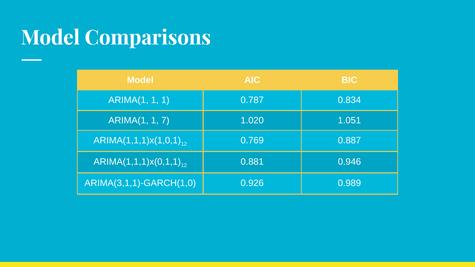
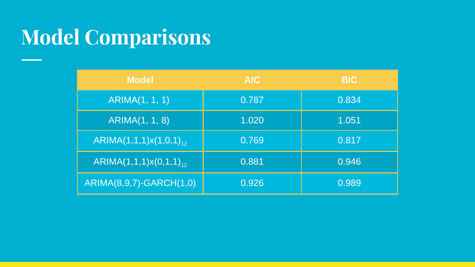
7: 7 -> 8 (165, 121)
0.887: 0.887 -> 0.817 (349, 140)
ARIMA(3,1,1)-GARCH(1,0: ARIMA(3,1,1)-GARCH(1,0 -> ARIMA(8,9,7)-GARCH(1,0 (140, 183)
